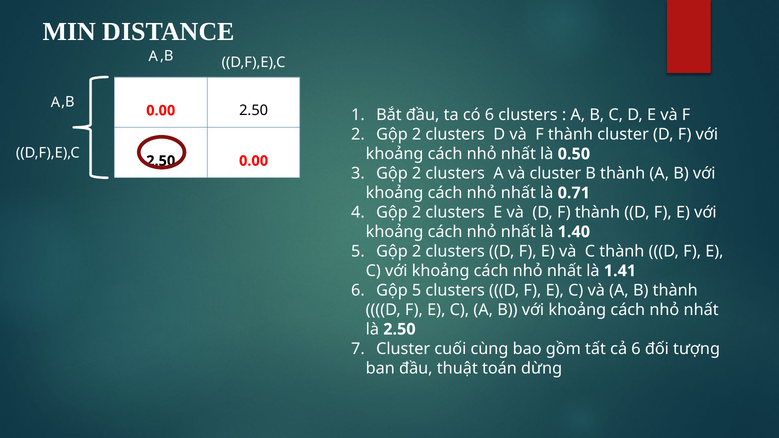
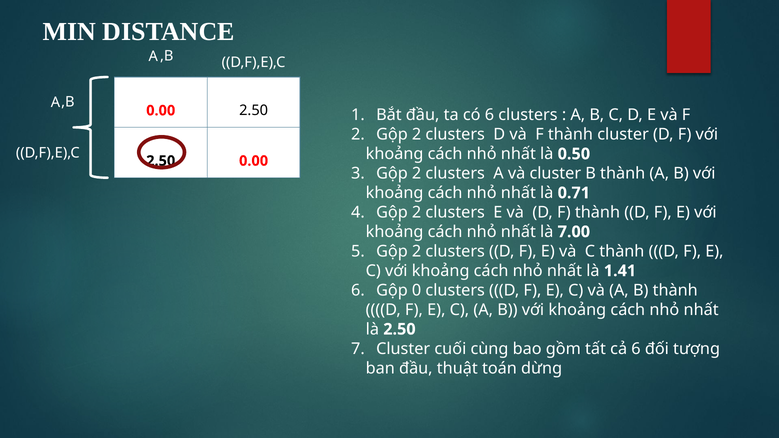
1.40: 1.40 -> 7.00 (574, 232)
Gộp 5: 5 -> 0 (417, 290)
